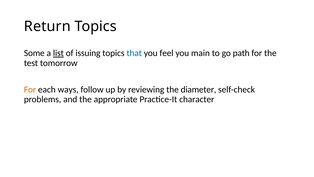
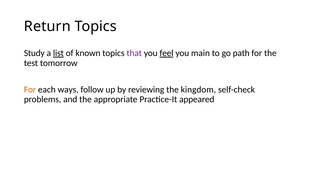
Some: Some -> Study (34, 53)
issuing: issuing -> known (88, 53)
that colour: blue -> purple (134, 53)
feel underline: none -> present (167, 53)
diameter: diameter -> kingdom (198, 89)
character: character -> appeared (197, 99)
